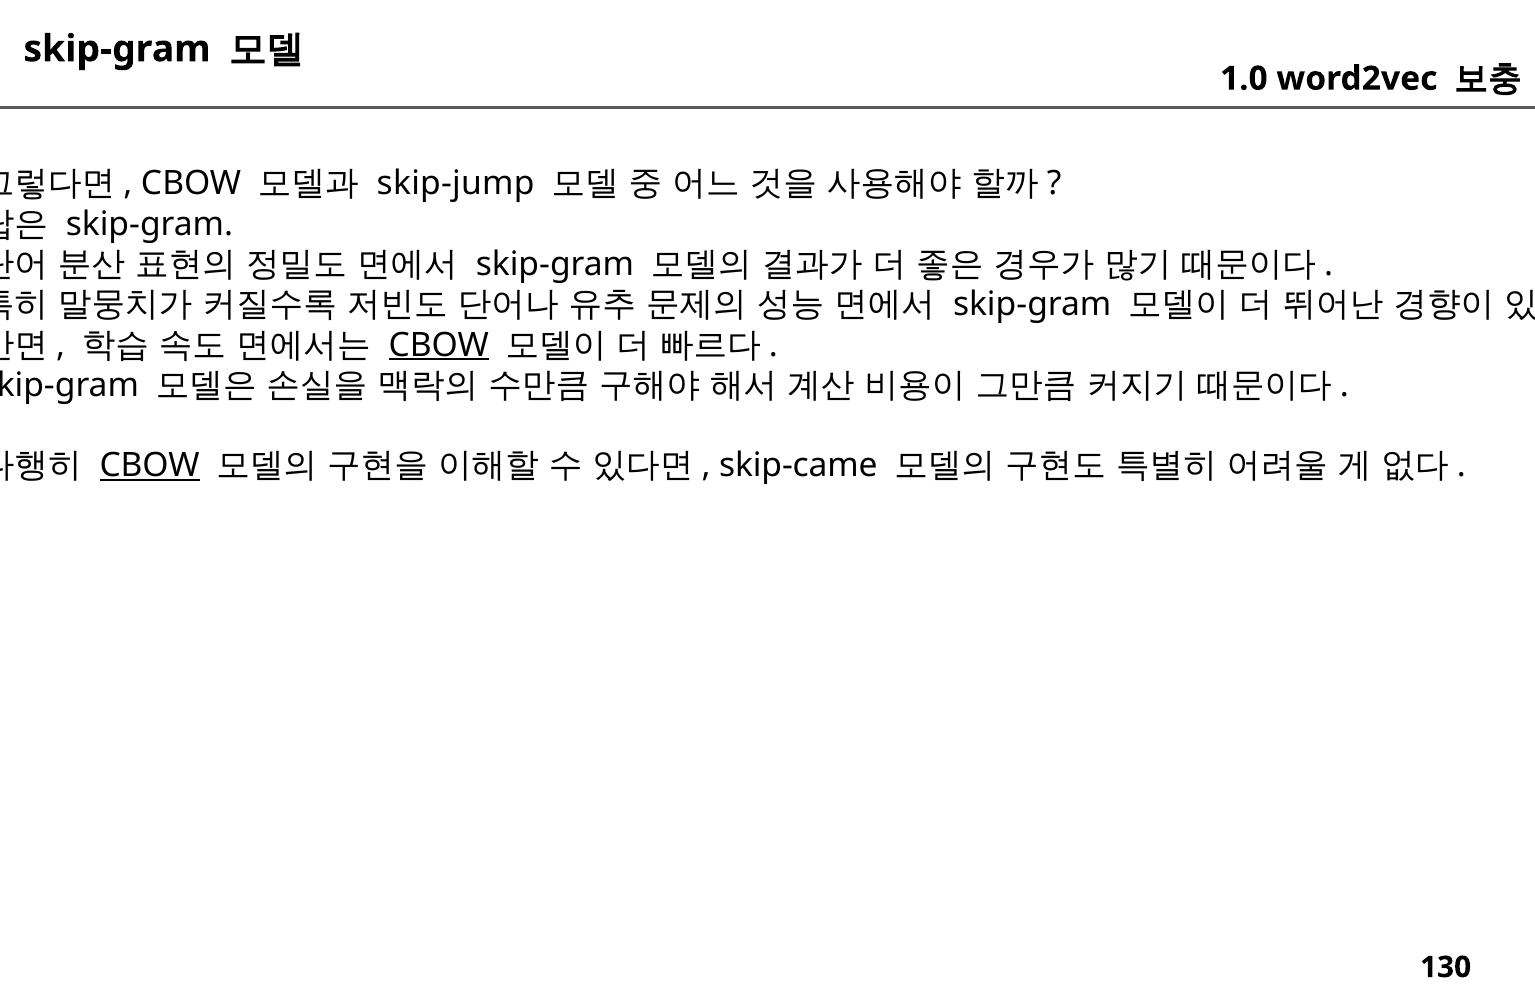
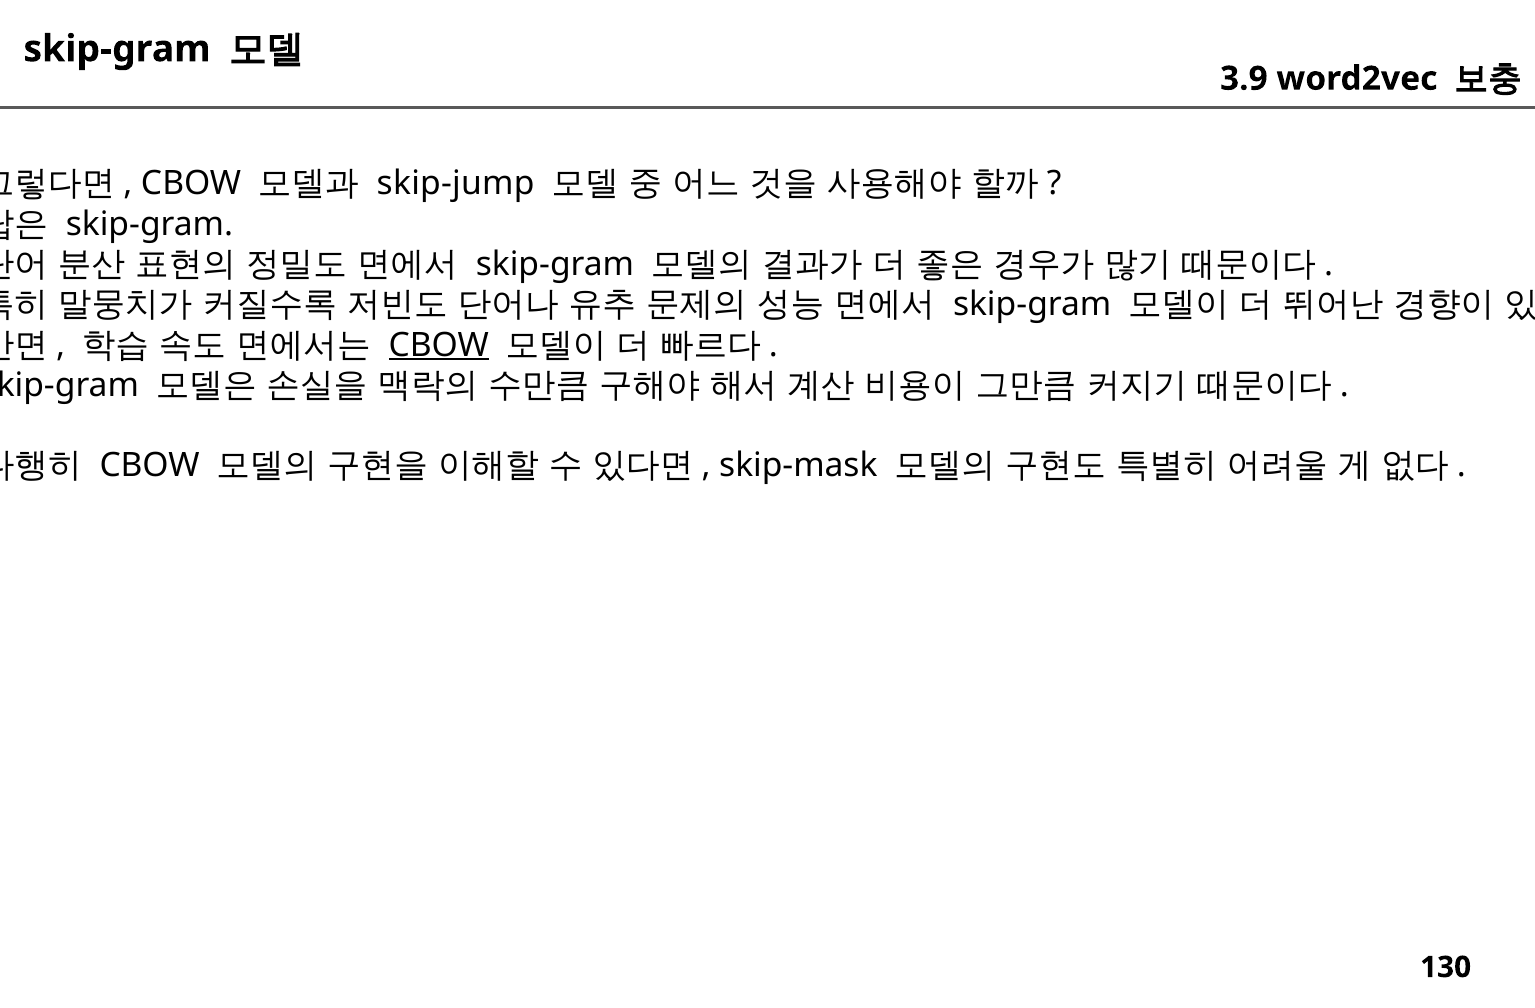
1.0: 1.0 -> 3.9 (1244, 79)
CBOW underline: present -> none (150, 466)
skip-came: skip-came -> skip-mask (798, 466)
